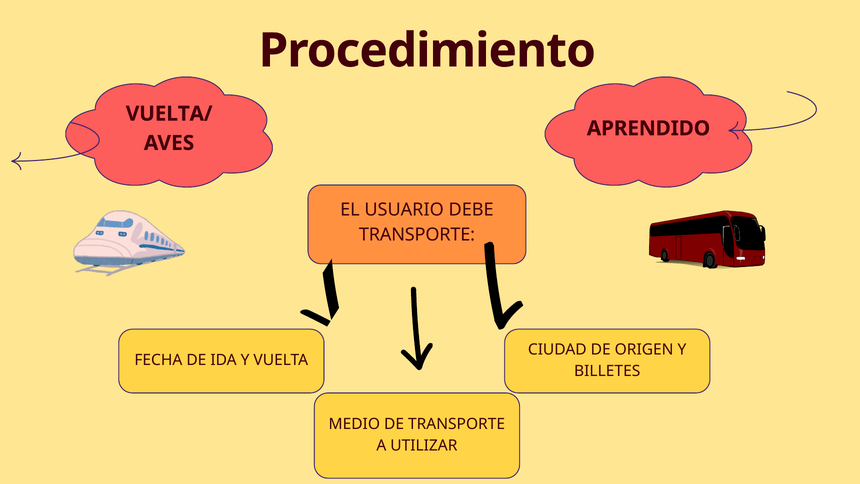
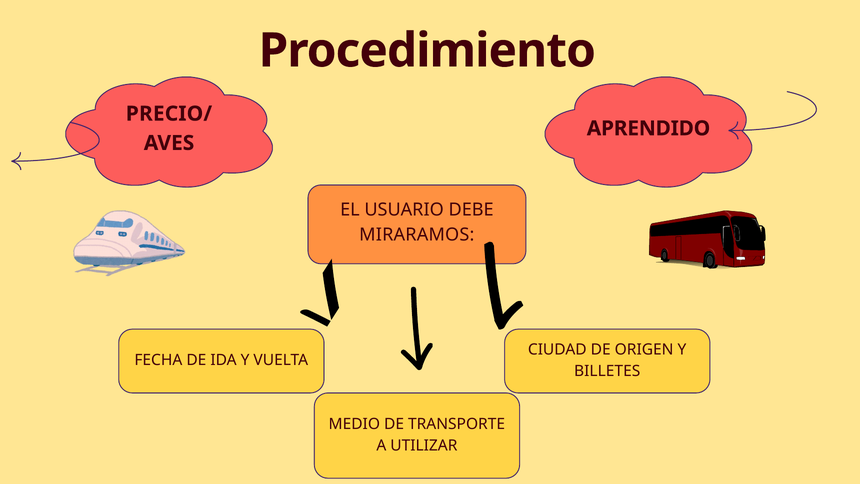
VUELTA/: VUELTA/ -> PRECIO/ (169, 114)
TRANSPORTE: TRANSPORTE -> MIRARAMOS (417, 235)
